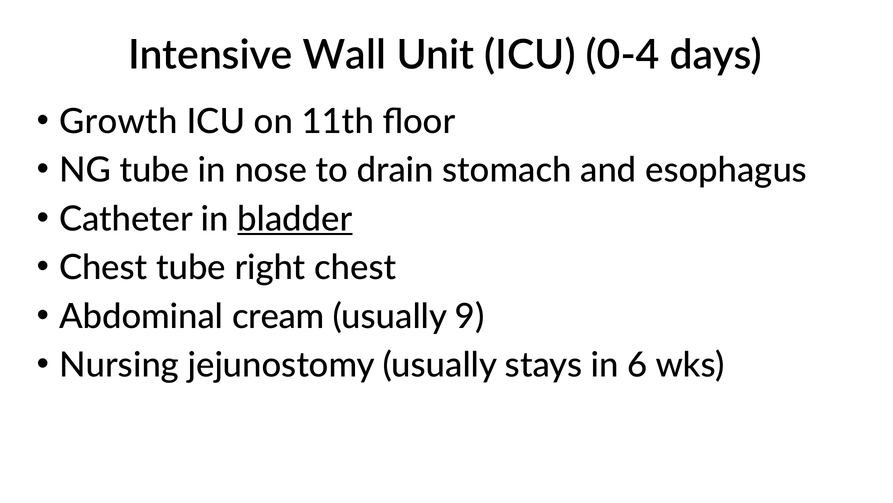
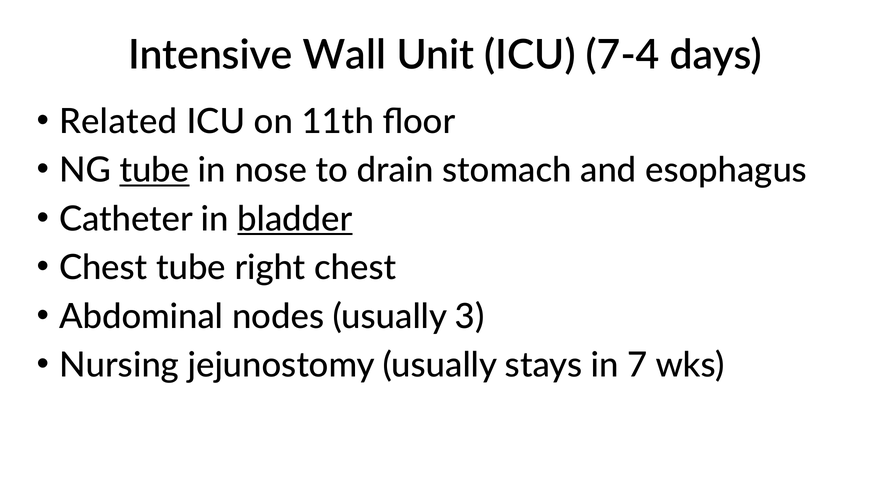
0-4: 0-4 -> 7-4 (623, 55)
Growth: Growth -> Related (118, 122)
tube underline: none -> present (154, 170)
cream: cream -> nodes (278, 316)
9: 9 -> 3 (470, 316)
6: 6 -> 7 (637, 365)
